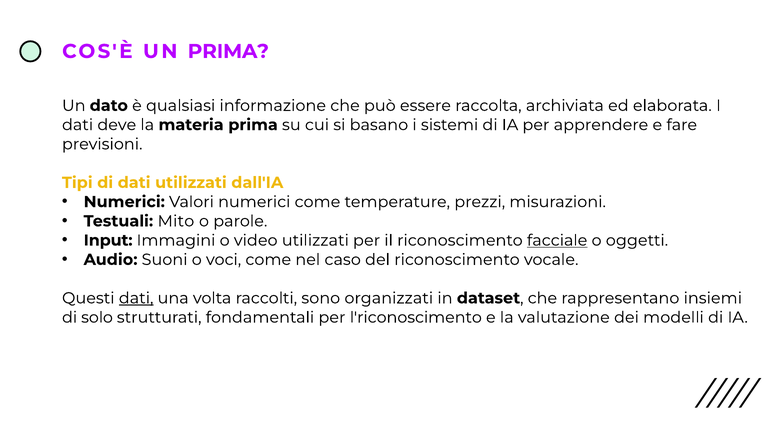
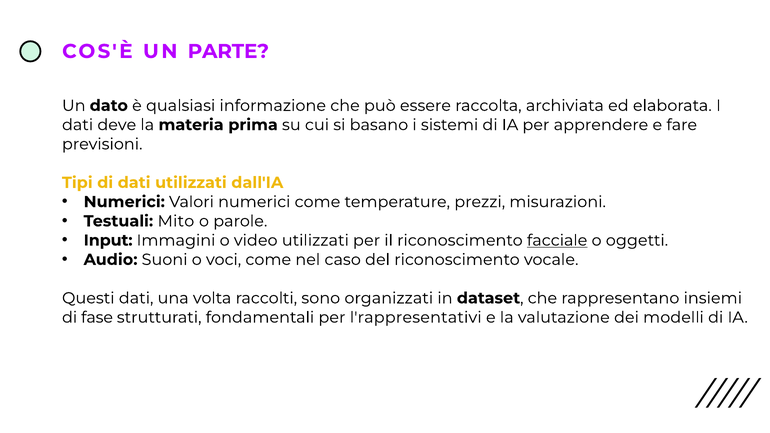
UN PRIMA: PRIMA -> PARTE (228, 51)
dati underline: present -> none (136, 298)
solo: solo -> fase (97, 317)
l'riconoscimento: l'riconoscimento -> l'rappresentativi (416, 317)
